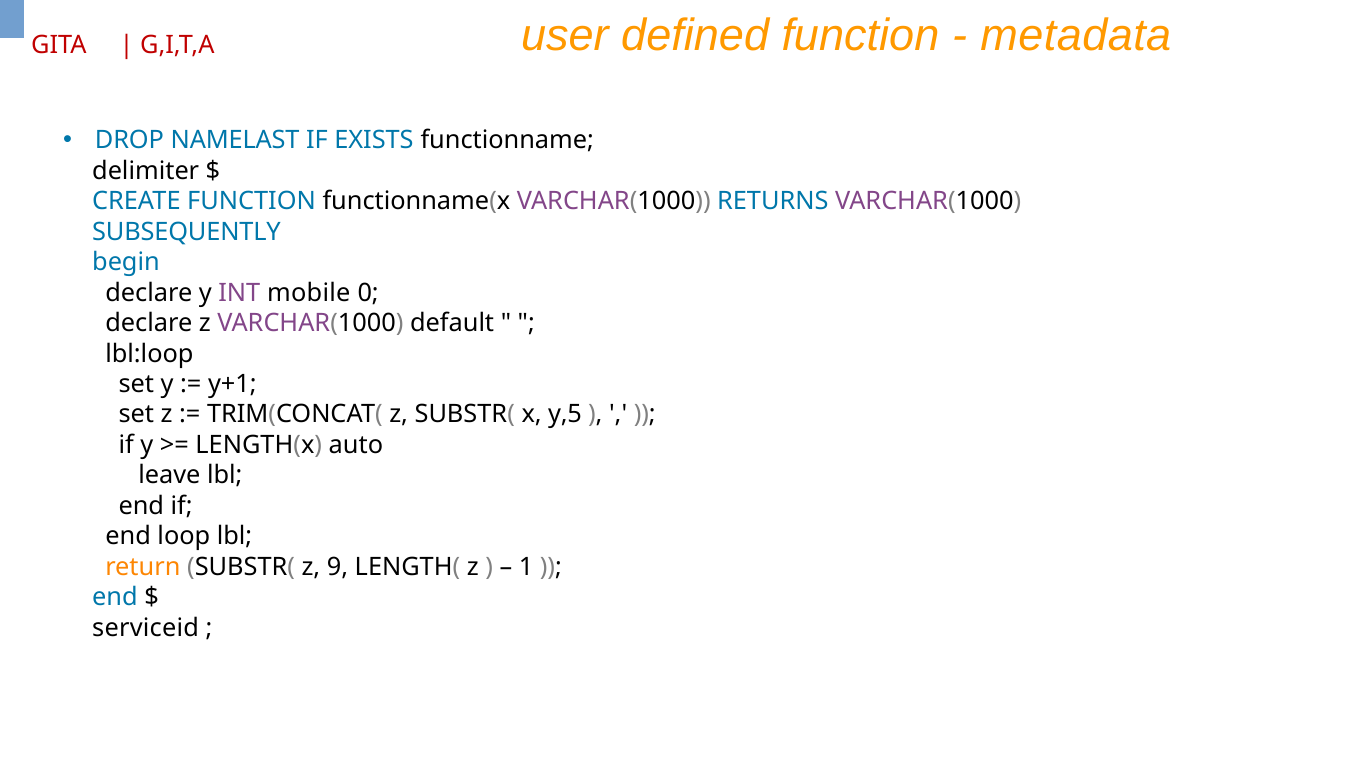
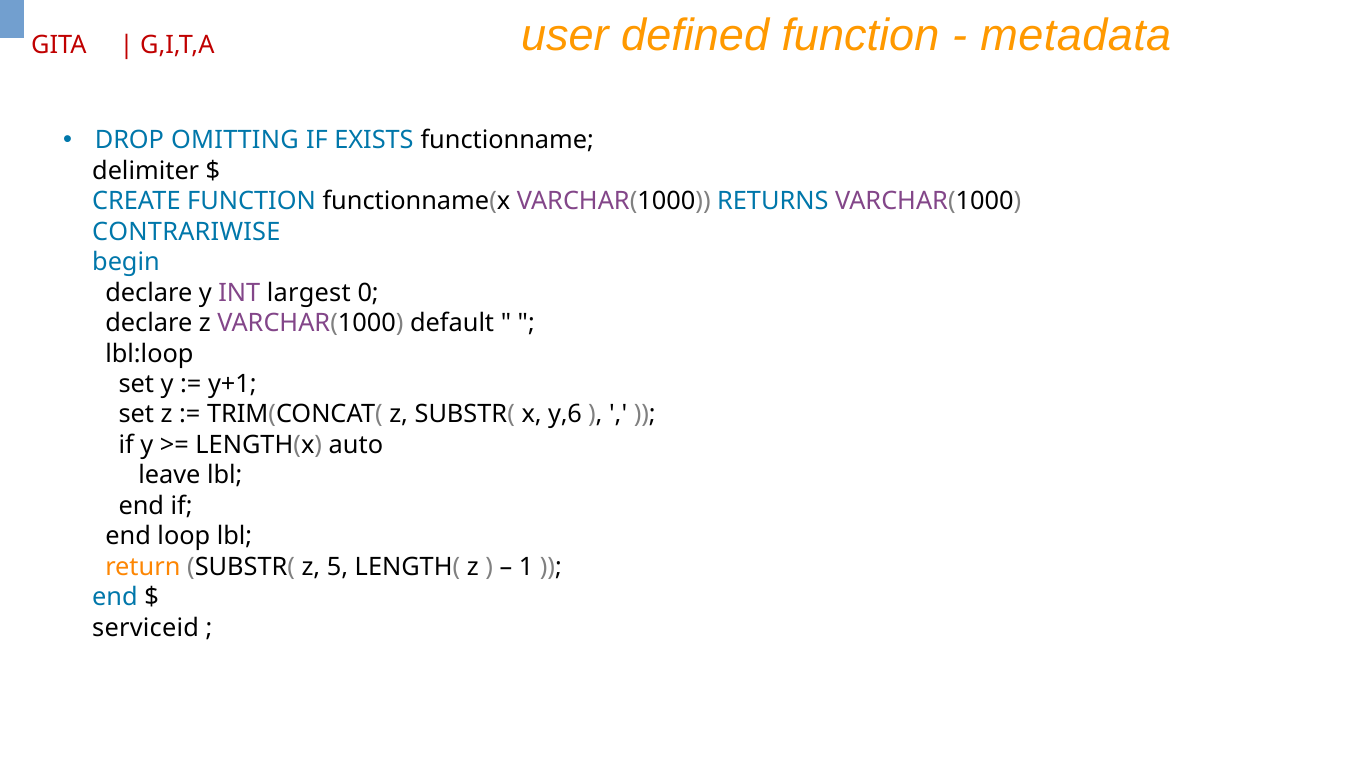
NAMELAST: NAMELAST -> OMITTING (235, 140)
SUBSEQUENTLY: SUBSEQUENTLY -> CONTRARIWISE (186, 232)
mobile: mobile -> largest (309, 293)
y,5: y,5 -> y,6 (565, 414)
9: 9 -> 5 (337, 566)
